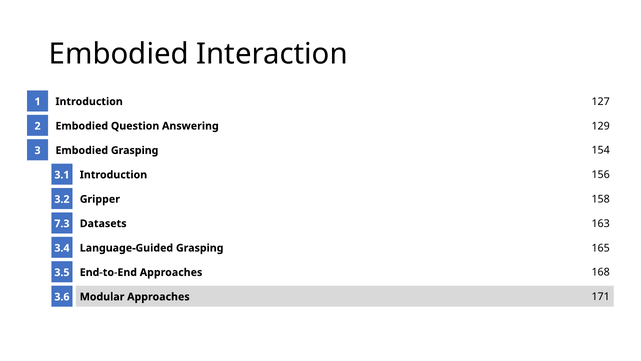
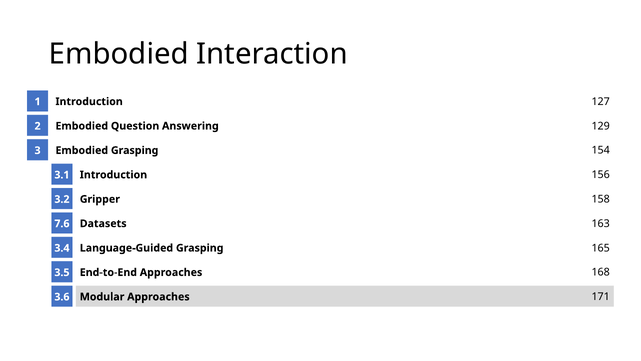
7.3: 7.3 -> 7.6 (62, 223)
